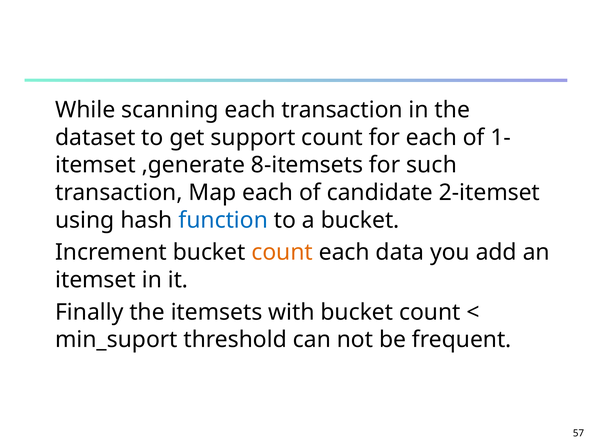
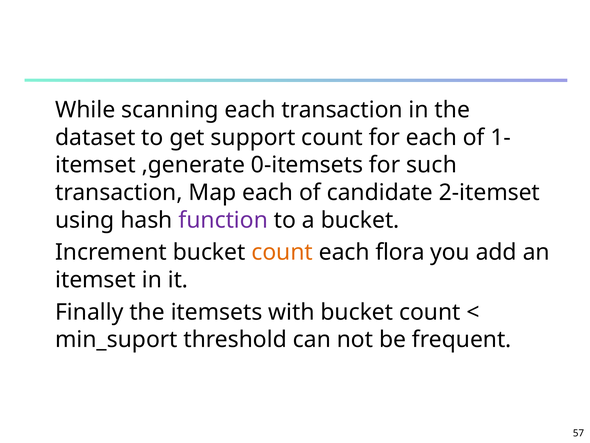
8-itemsets: 8-itemsets -> 0-itemsets (307, 165)
function colour: blue -> purple (223, 220)
data: data -> flora (400, 252)
